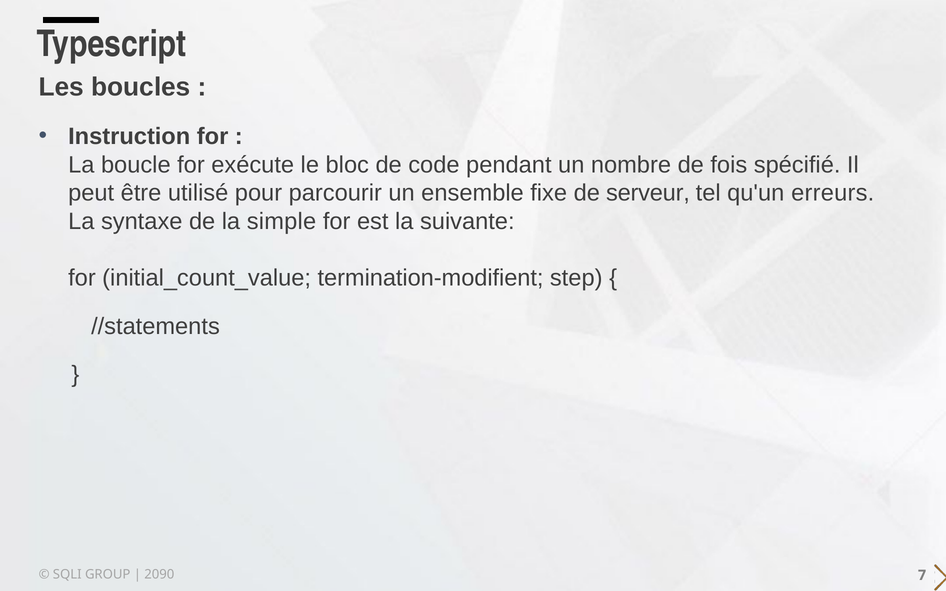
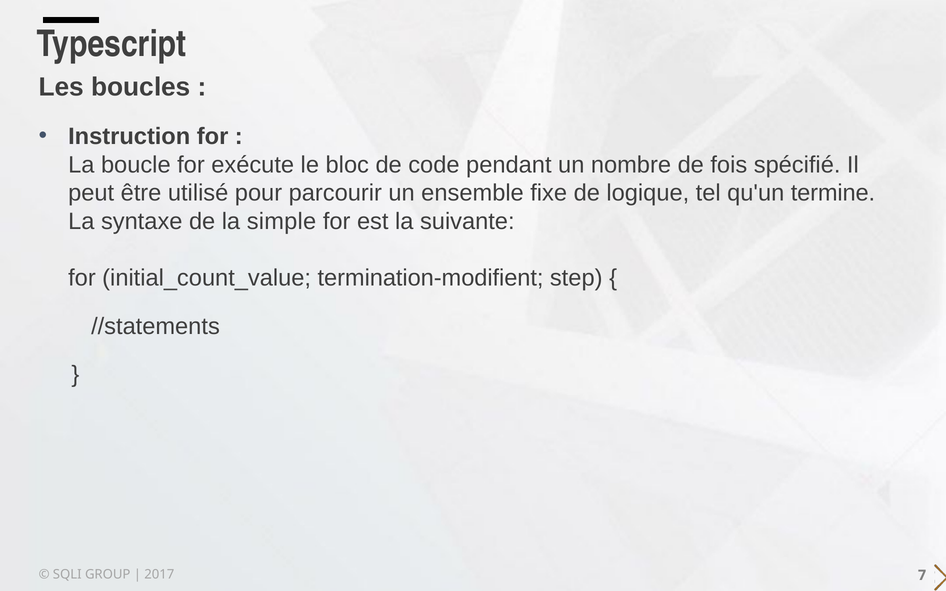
serveur: serveur -> logique (648, 193)
erreurs: erreurs -> termine (833, 193)
2090: 2090 -> 2017 (159, 575)
